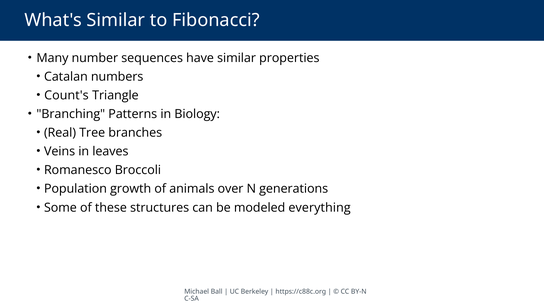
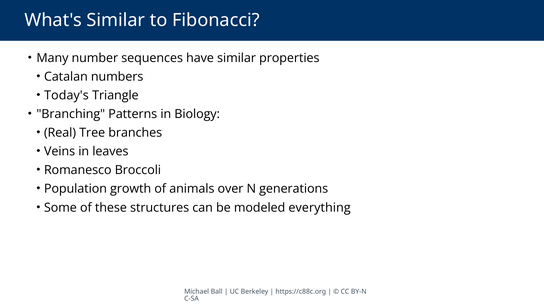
Count's: Count's -> Today's (66, 95)
